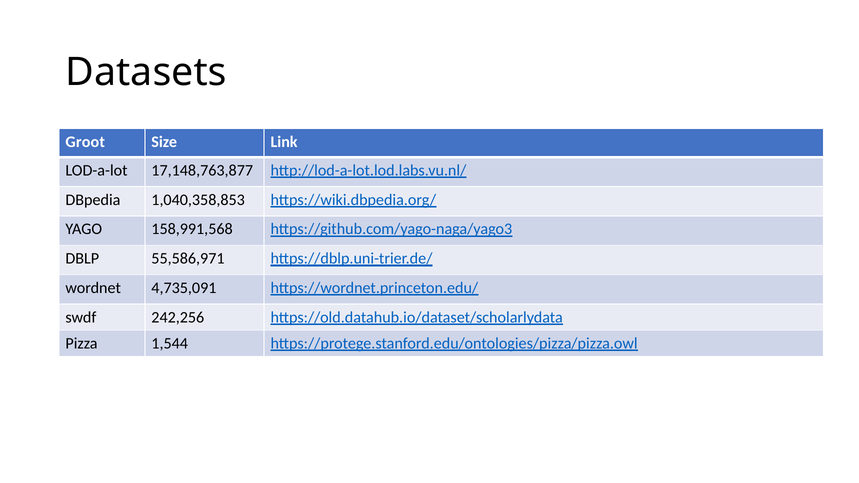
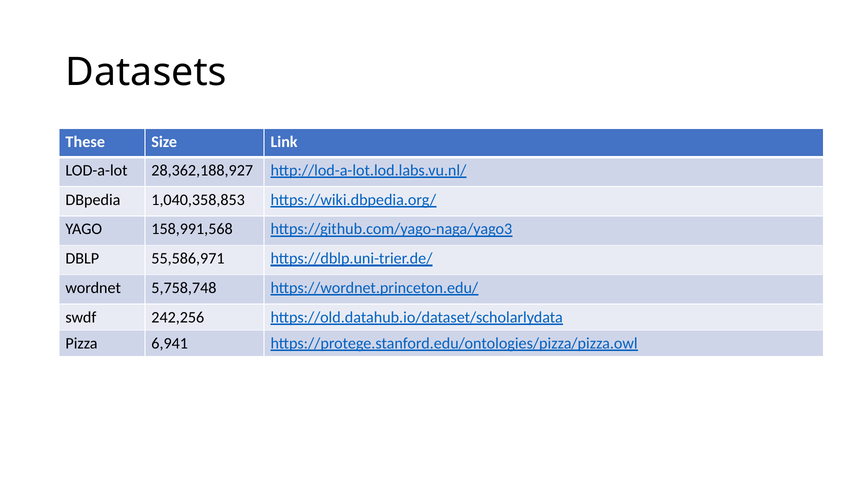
Groot: Groot -> These (85, 142)
17,148,763,877: 17,148,763,877 -> 28,362,188,927 (202, 170)
4,735,091: 4,735,091 -> 5,758,748 (184, 288)
1,544: 1,544 -> 6,941 (170, 344)
